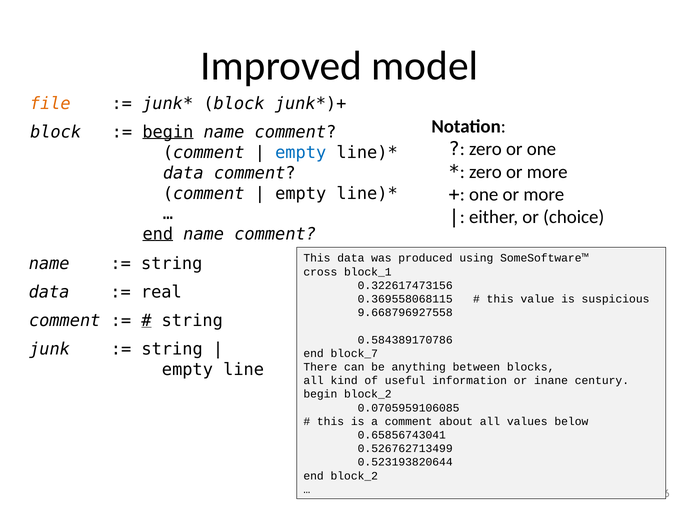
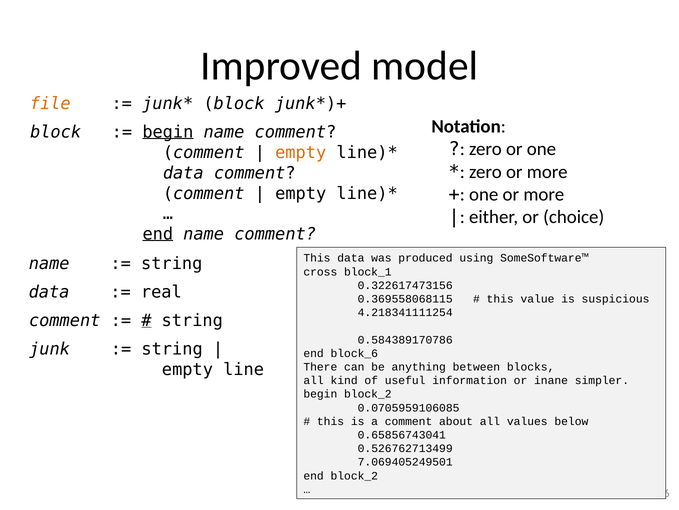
empty colour: blue -> orange (301, 152)
9.668796927558: 9.668796927558 -> 4.218341111254 (405, 312)
block_7: block_7 -> block_6 (354, 353)
century: century -> simpler (602, 380)
0.523193820644: 0.523193820644 -> 7.069405249501 (405, 461)
